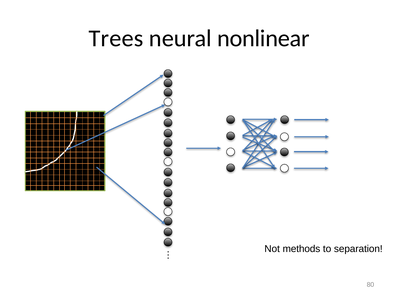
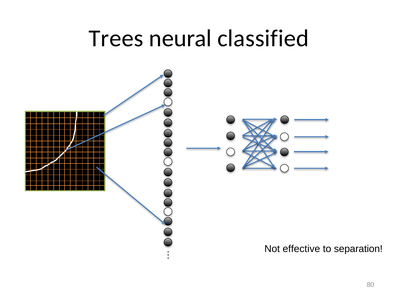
nonlinear: nonlinear -> classified (263, 39)
methods: methods -> effective (301, 249)
